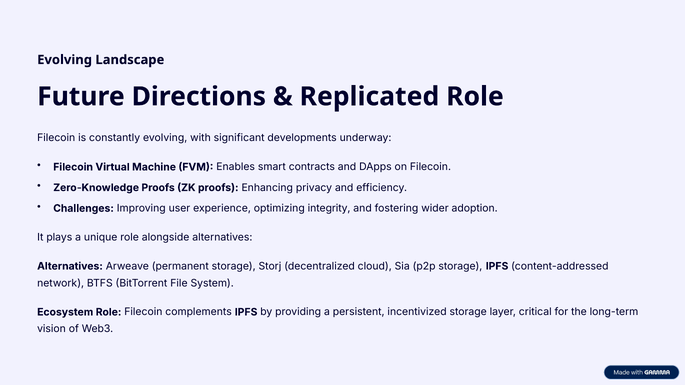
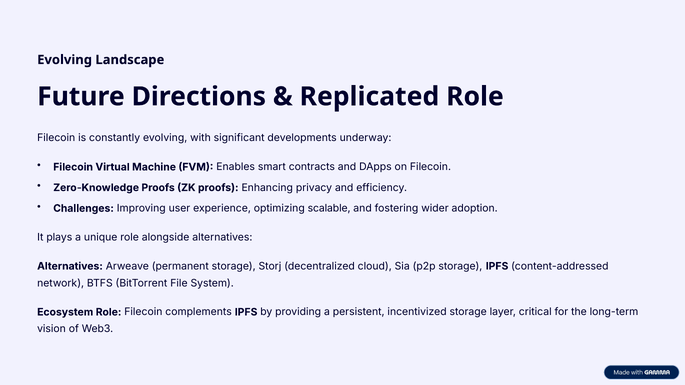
integrity: integrity -> scalable (329, 209)
